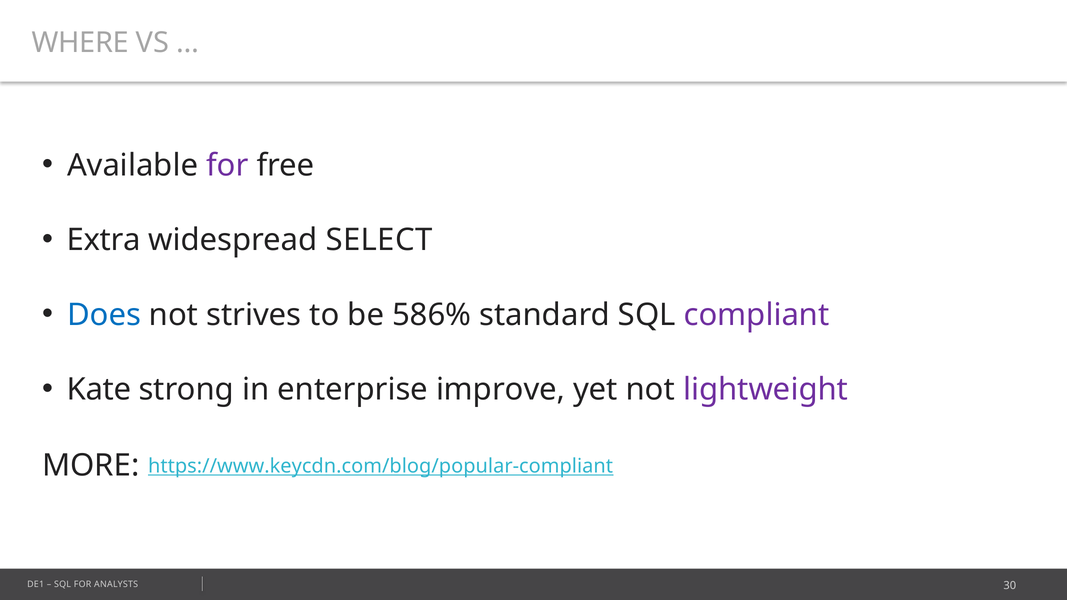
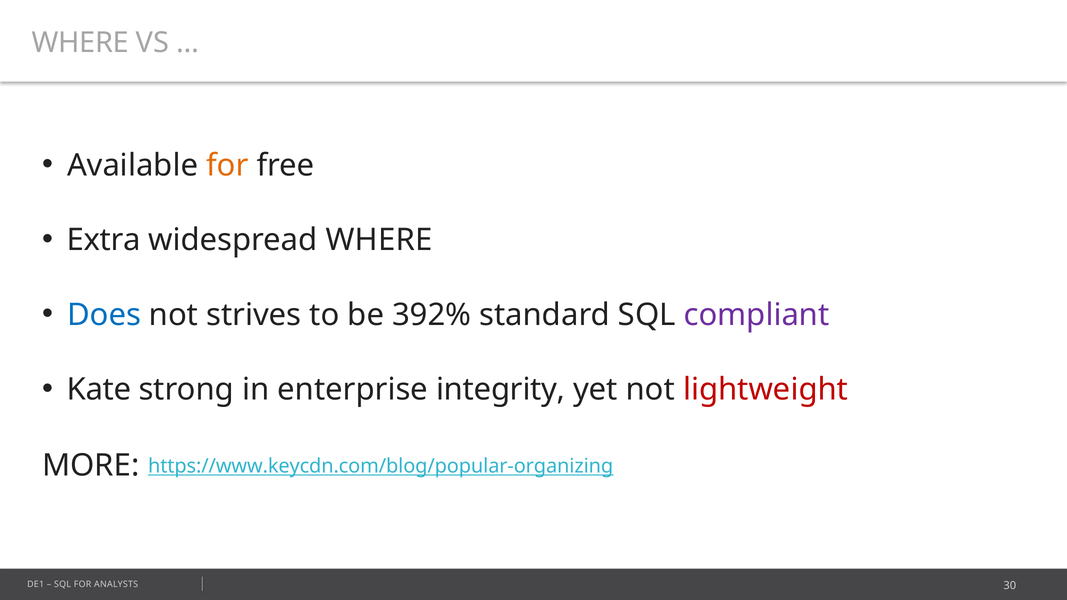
for colour: purple -> orange (227, 165)
widespread SELECT: SELECT -> WHERE (379, 240)
586%: 586% -> 392% (432, 315)
improve: improve -> integrity (501, 390)
lightweight colour: purple -> red (766, 390)
https://www.keycdn.com/blog/popular-compliant: https://www.keycdn.com/blog/popular-compliant -> https://www.keycdn.com/blog/popular-organizing (381, 466)
